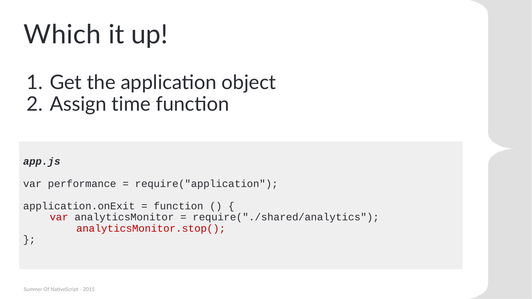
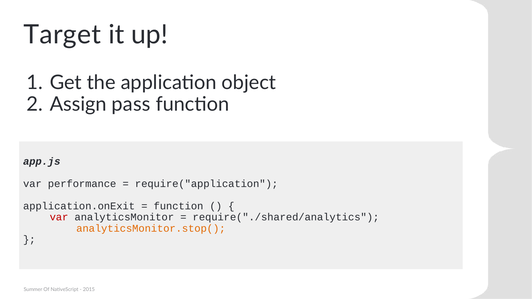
Which: Which -> Target (62, 35)
time: time -> pass (131, 104)
analyticsMonitor.stop( colour: red -> orange (151, 229)
